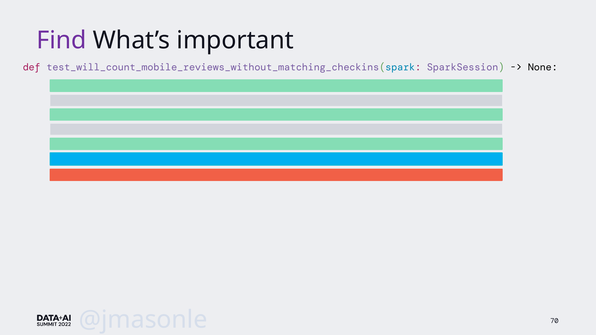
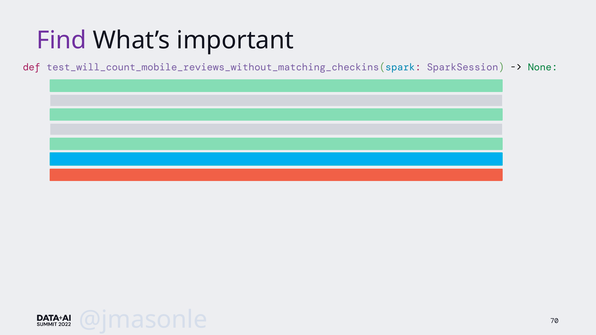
None colour: black -> green (543, 67)
